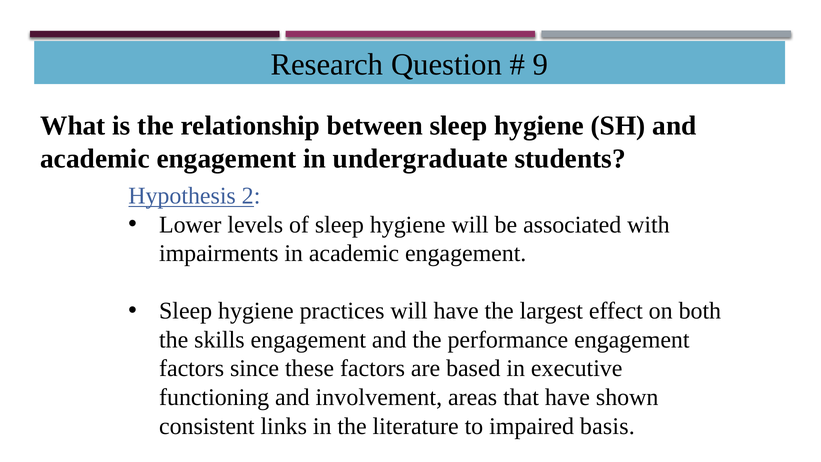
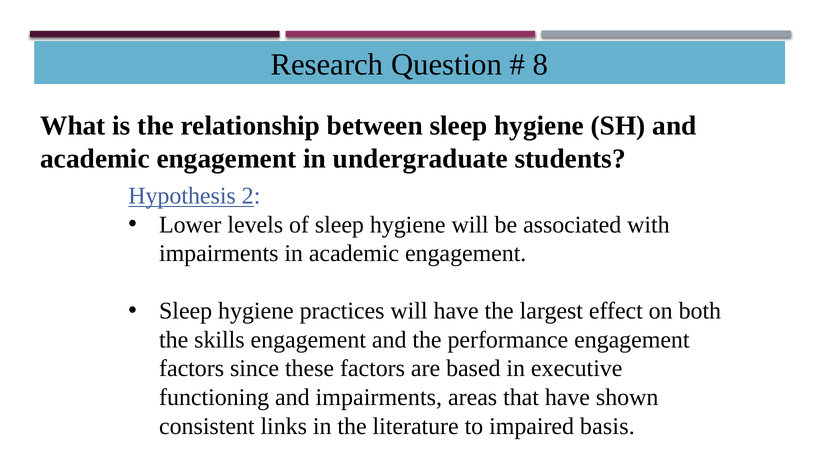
9: 9 -> 8 (541, 65)
and involvement: involvement -> impairments (379, 397)
